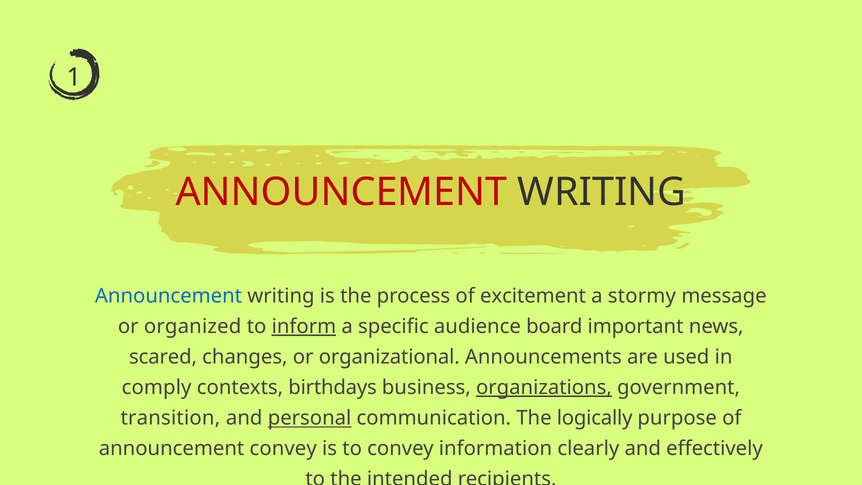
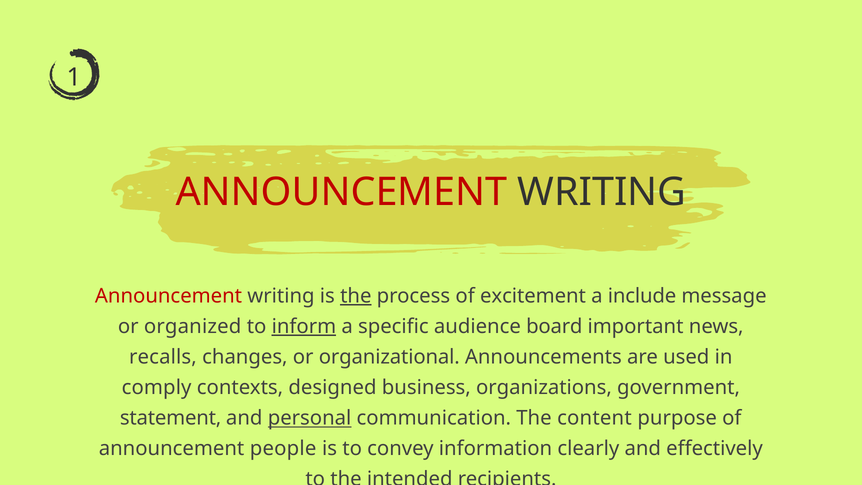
Announcement colour: blue -> red (169, 296)
the underline: none -> present (356, 296)
stormy: stormy -> include (642, 296)
scared: scared -> recalls (163, 357)
birthdays: birthdays -> designed (332, 387)
organizations underline: present -> none (544, 387)
transition: transition -> statement (171, 418)
logically: logically -> content (594, 418)
announcement convey: convey -> people (283, 449)
